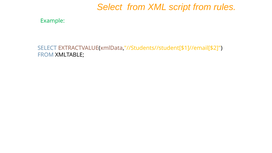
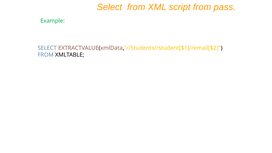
rules: rules -> pass (225, 7)
